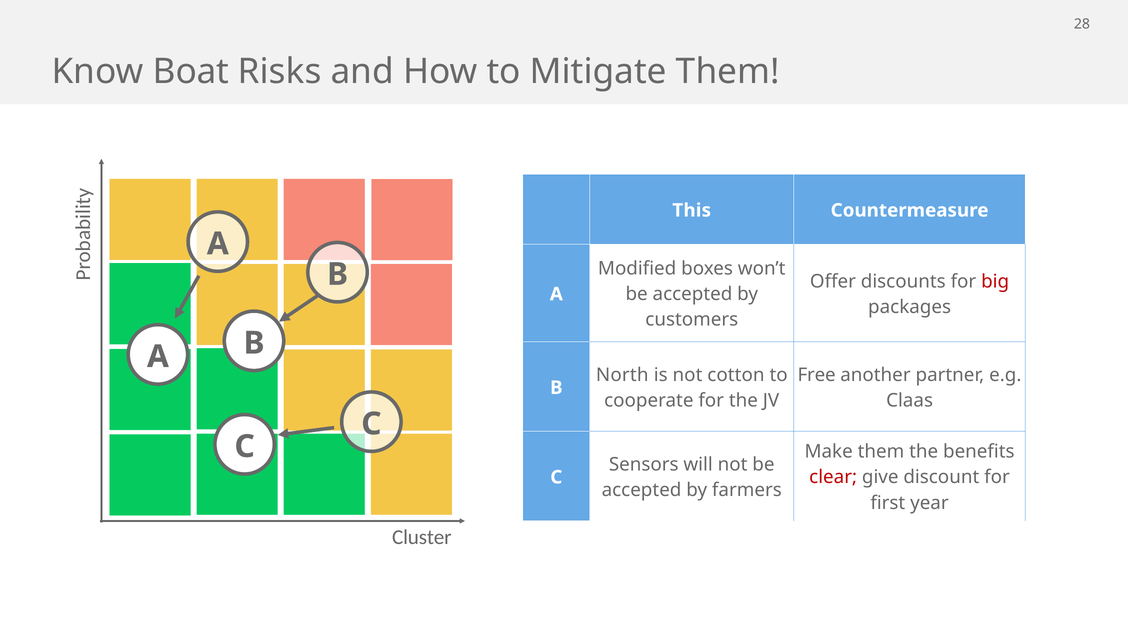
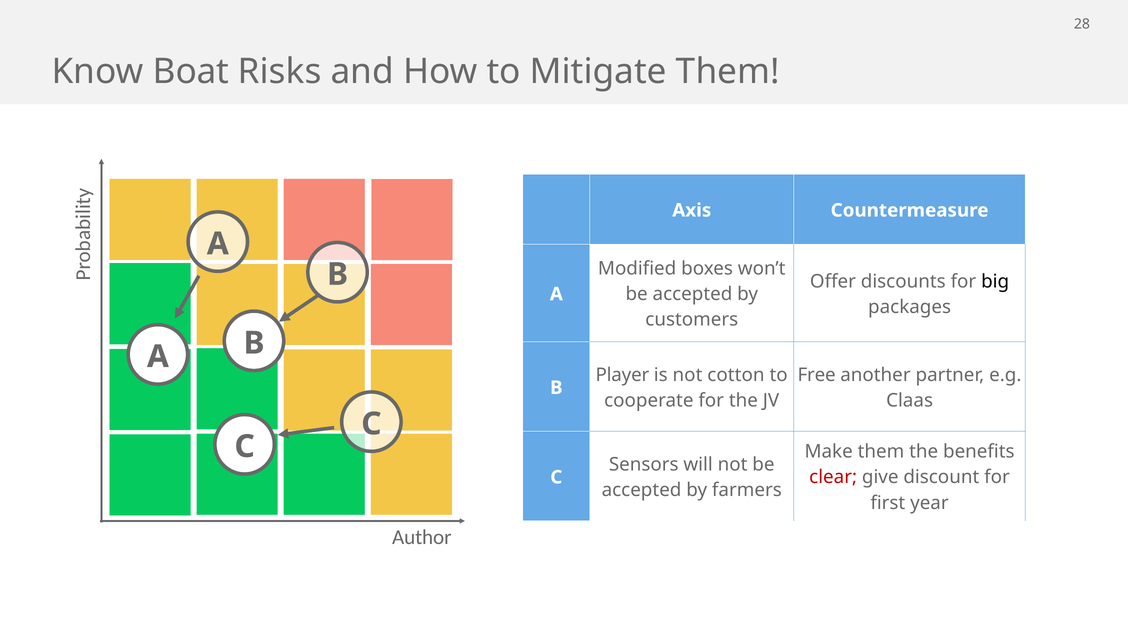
This: This -> Axis (692, 210)
big colour: red -> black (995, 281)
North: North -> Player (622, 375)
Cluster: Cluster -> Author (422, 537)
